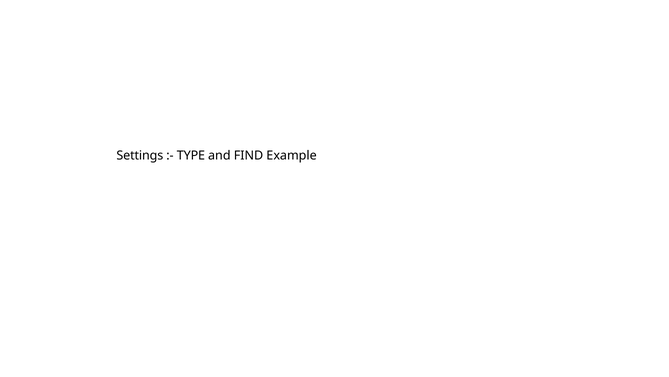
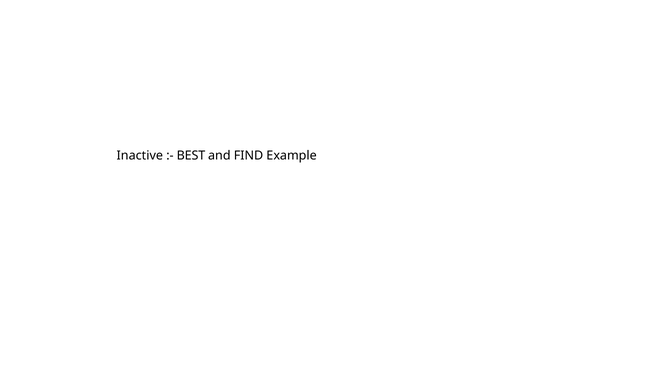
Settings: Settings -> Inactive (140, 155)
TYPE: TYPE -> BEST (191, 155)
